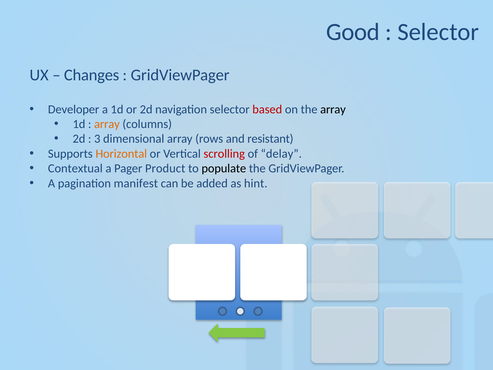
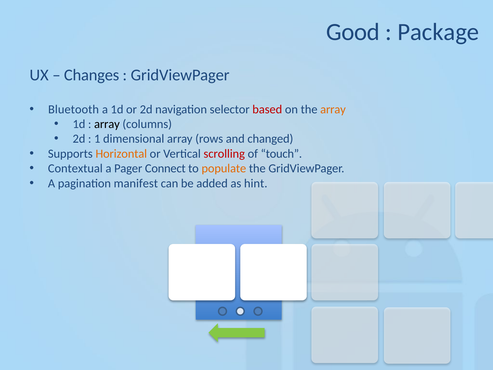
Selector: Selector -> Package (438, 32)
Developer: Developer -> Bluetooth (74, 109)
array colour: black -> orange (333, 109)
array colour: orange -> black (107, 124)
3: 3 -> 1 (97, 139)
resistant: resistant -> changed (270, 139)
delay: delay -> touch (281, 154)
Product: Product -> Connect (165, 168)
populate colour: black -> orange (224, 168)
